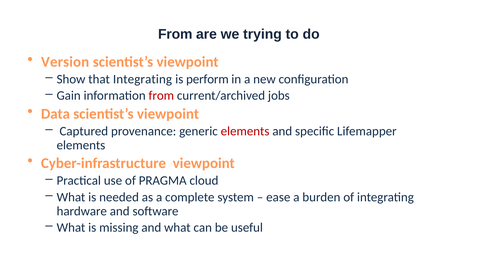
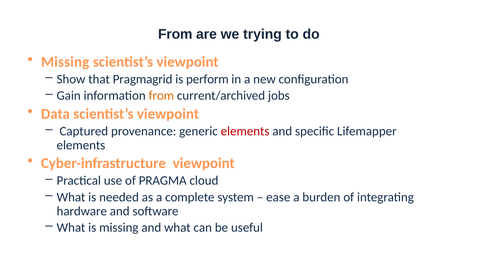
Version: Version -> Missing (65, 62)
that Integrating: Integrating -> Pragmagrid (143, 79)
from colour: red -> orange (161, 96)
